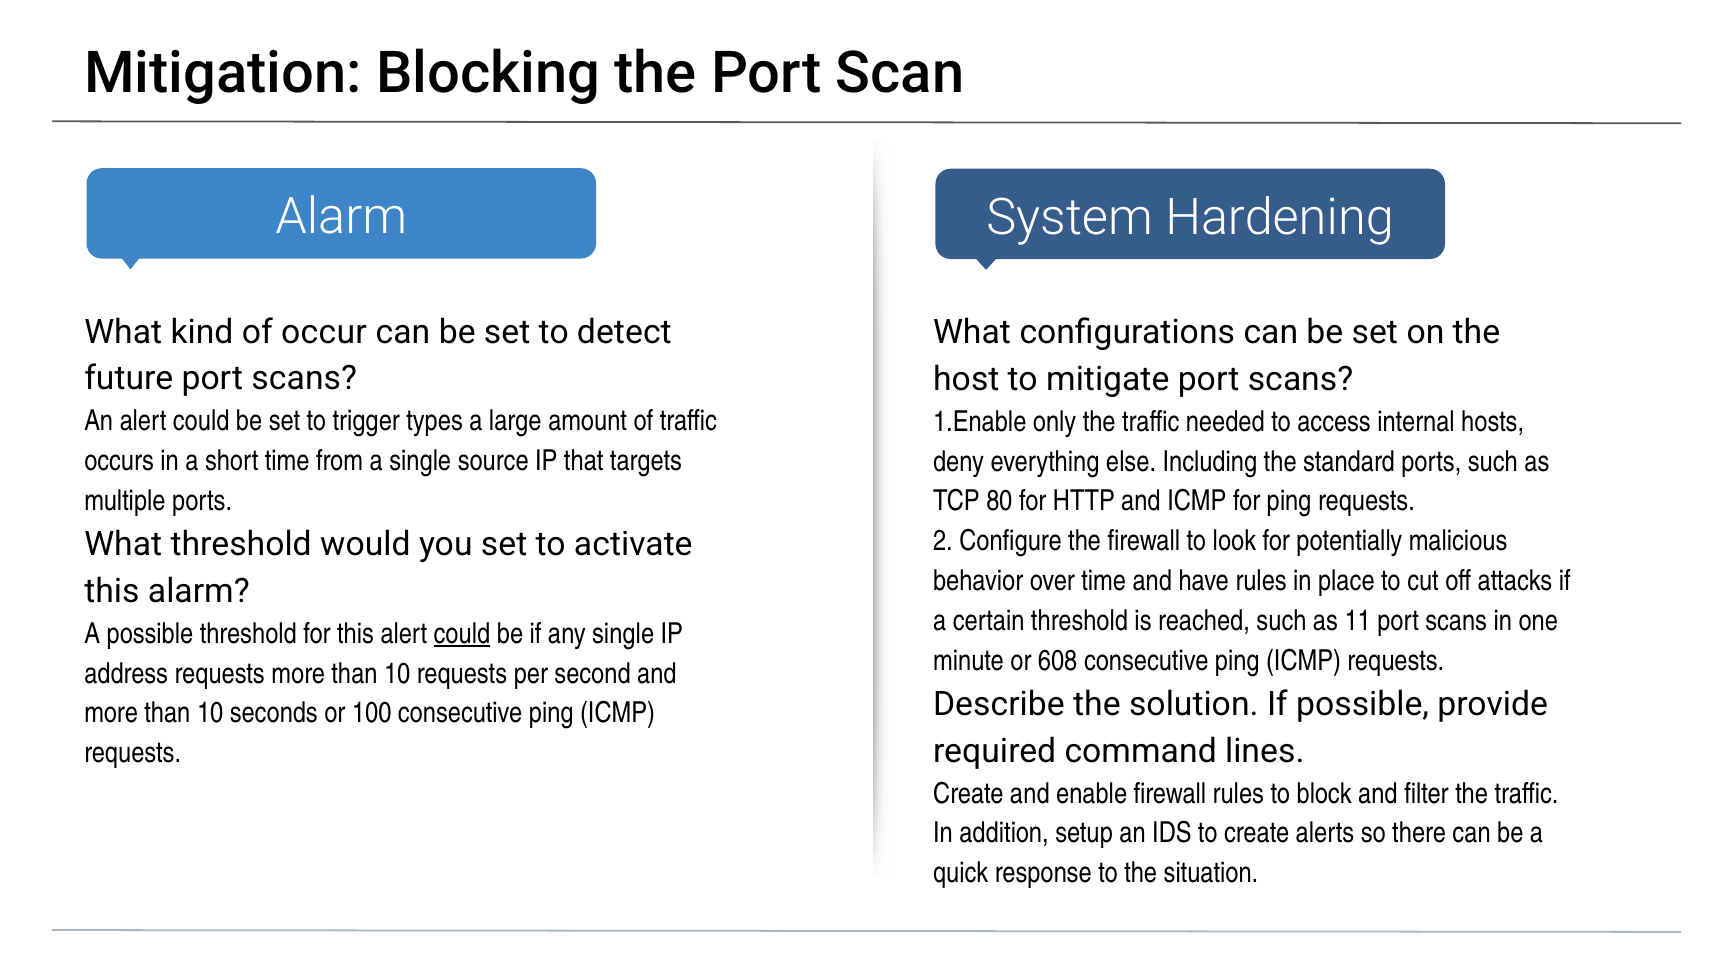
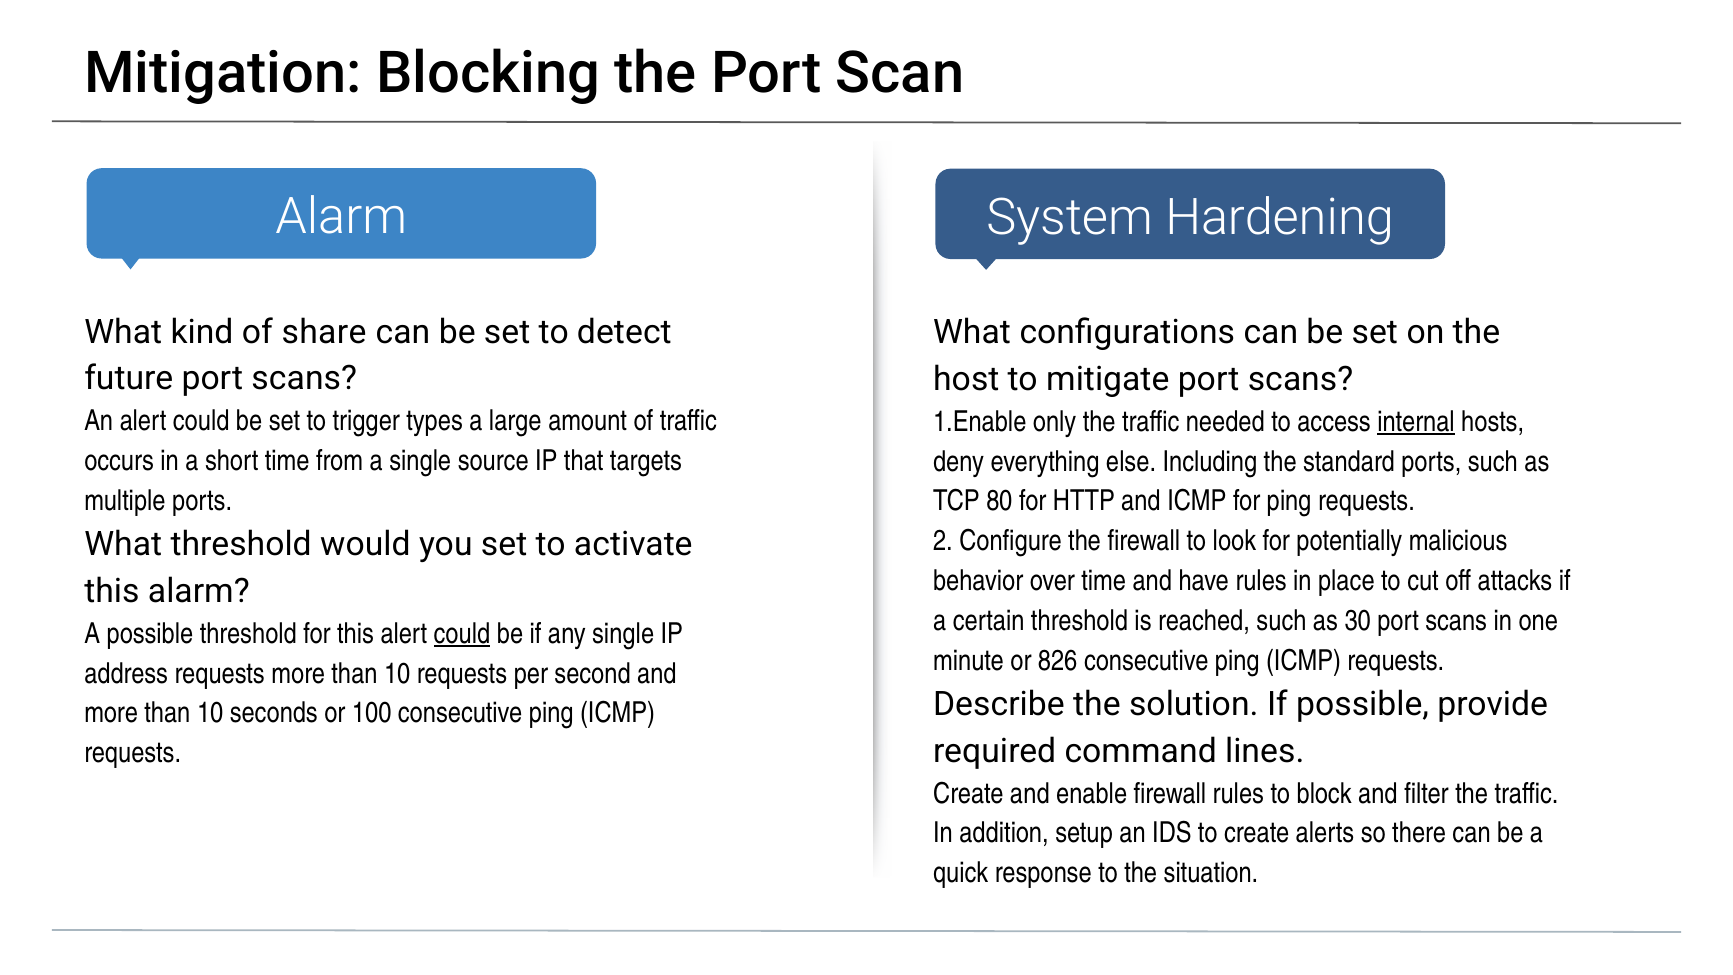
occur: occur -> share (324, 332)
internal underline: none -> present (1416, 422)
11: 11 -> 30 (1358, 621)
608: 608 -> 826 (1058, 661)
